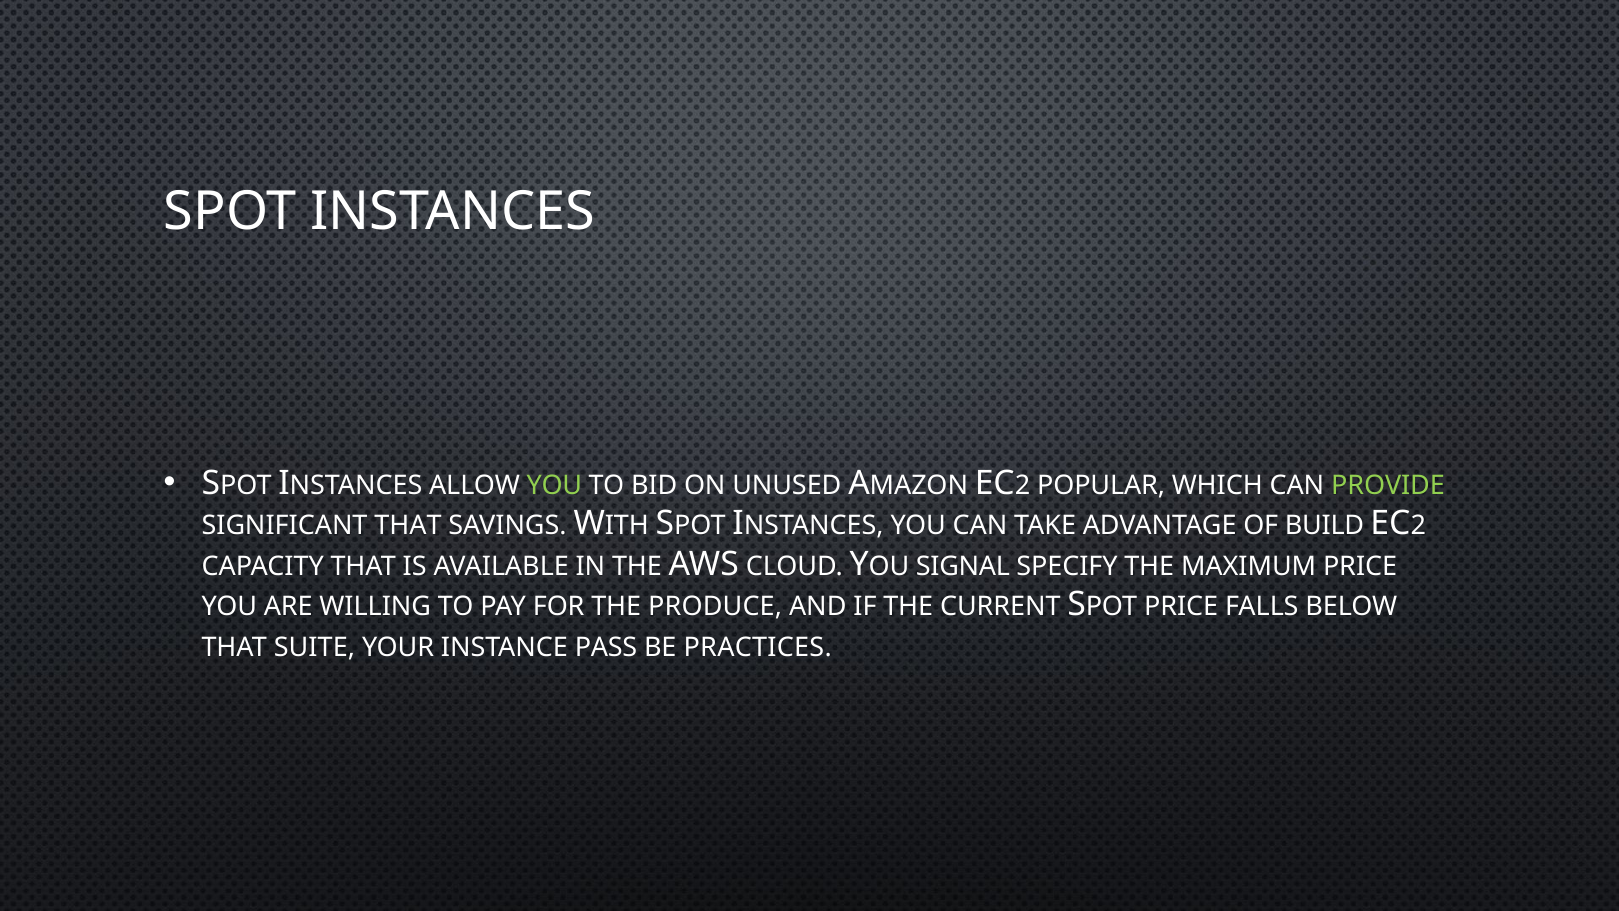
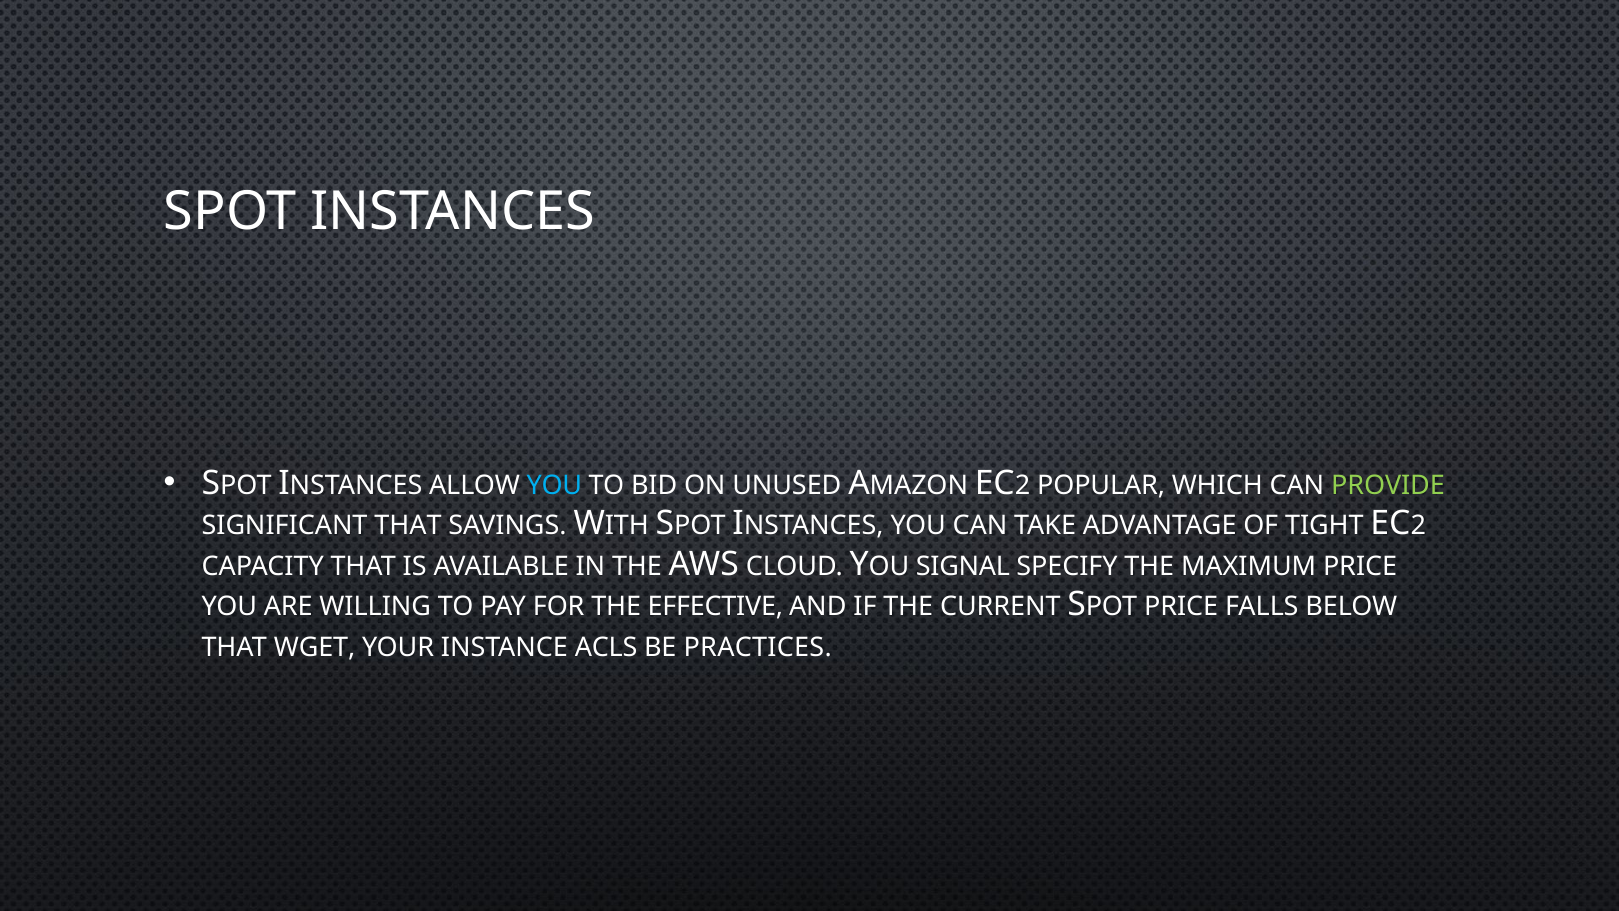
YOU colour: light green -> light blue (554, 485)
BUILD: BUILD -> TIGHT (1324, 526)
PRODUCE: PRODUCE -> EFFECTIVE (715, 607)
SUITE: SUITE -> WGET (315, 647)
PASS: PASS -> ACLS (606, 647)
